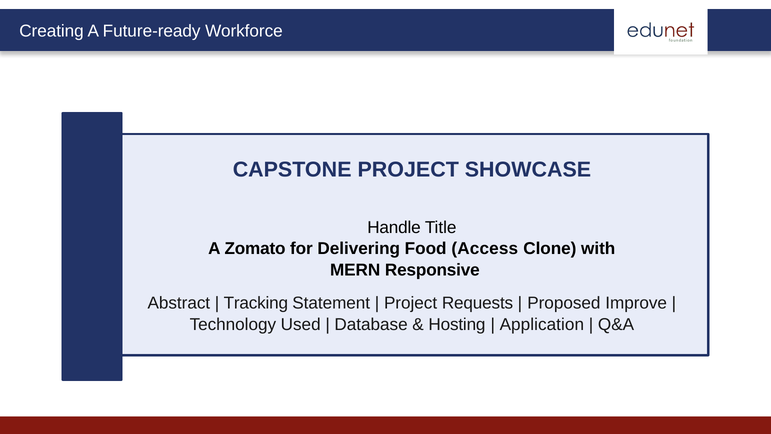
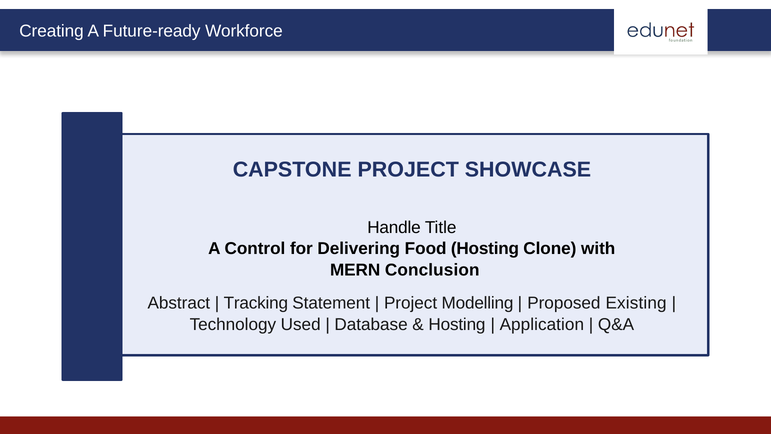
Zomato: Zomato -> Control (255, 249)
Food Access: Access -> Hosting (485, 249)
Responsive: Responsive -> Conclusion (432, 270)
Requests: Requests -> Modelling (478, 303)
Improve: Improve -> Existing (636, 303)
